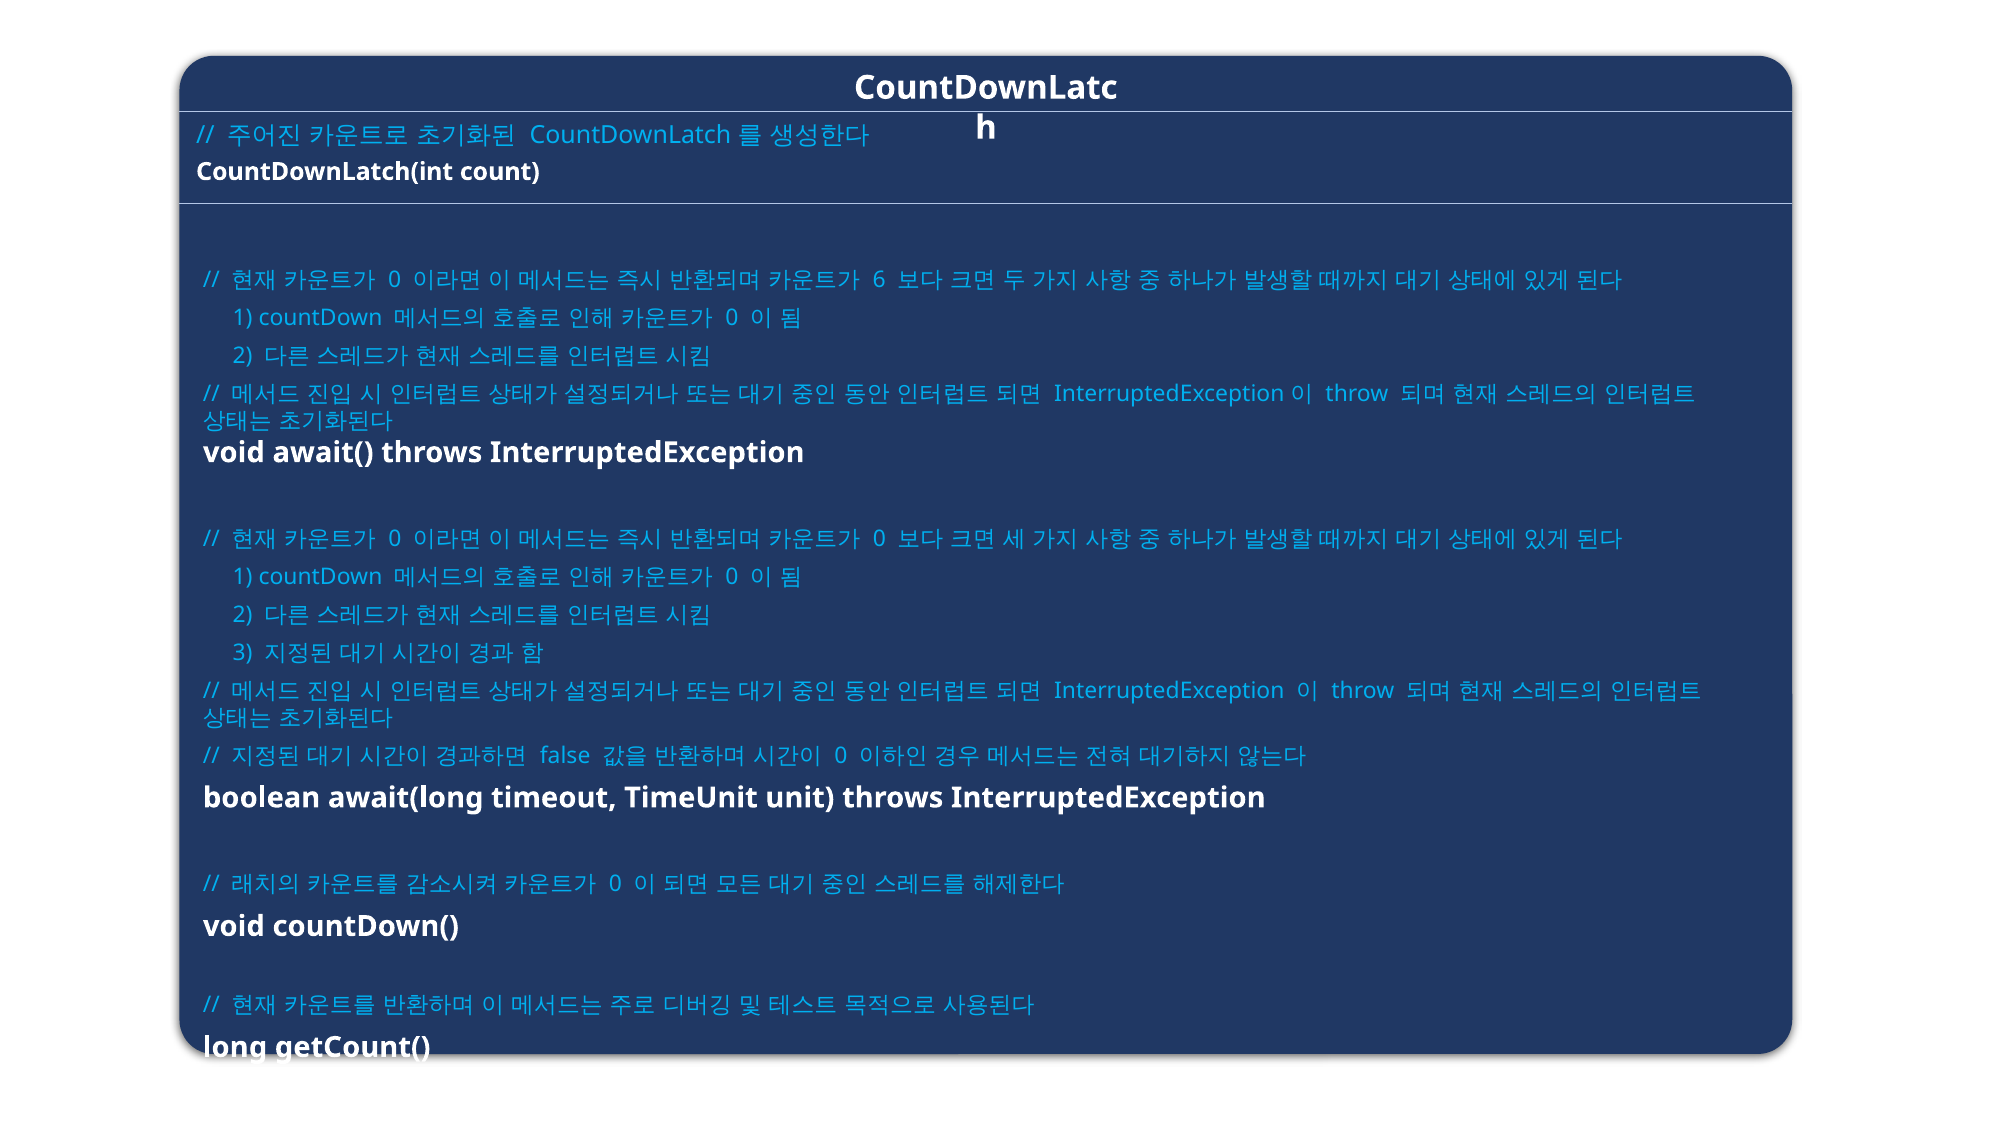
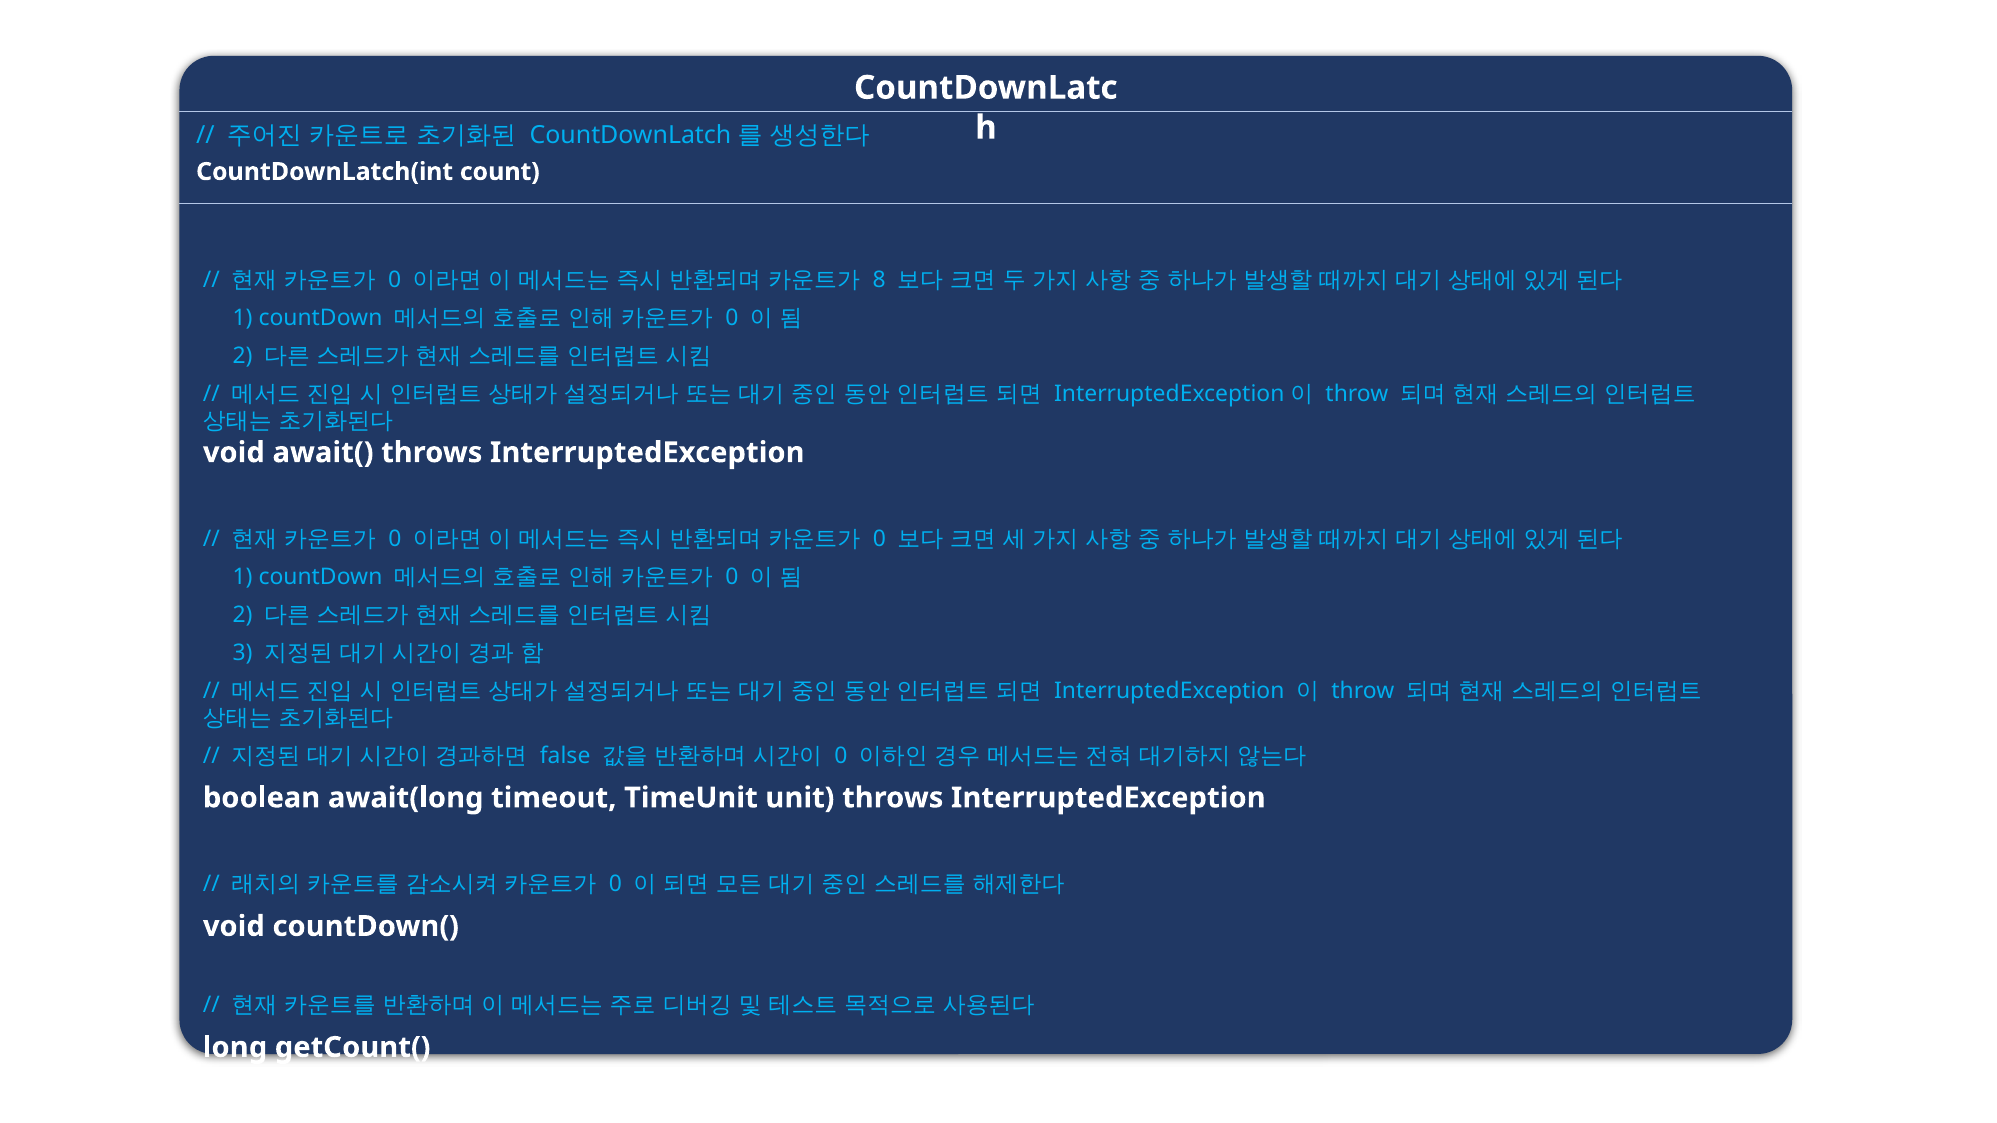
6: 6 -> 8 (879, 280)
